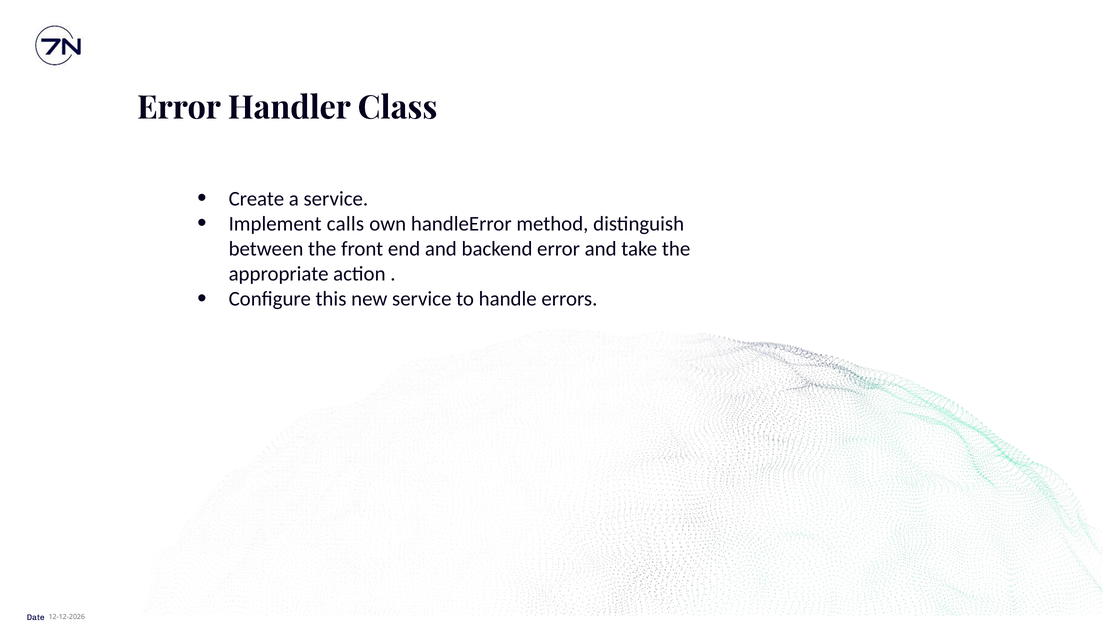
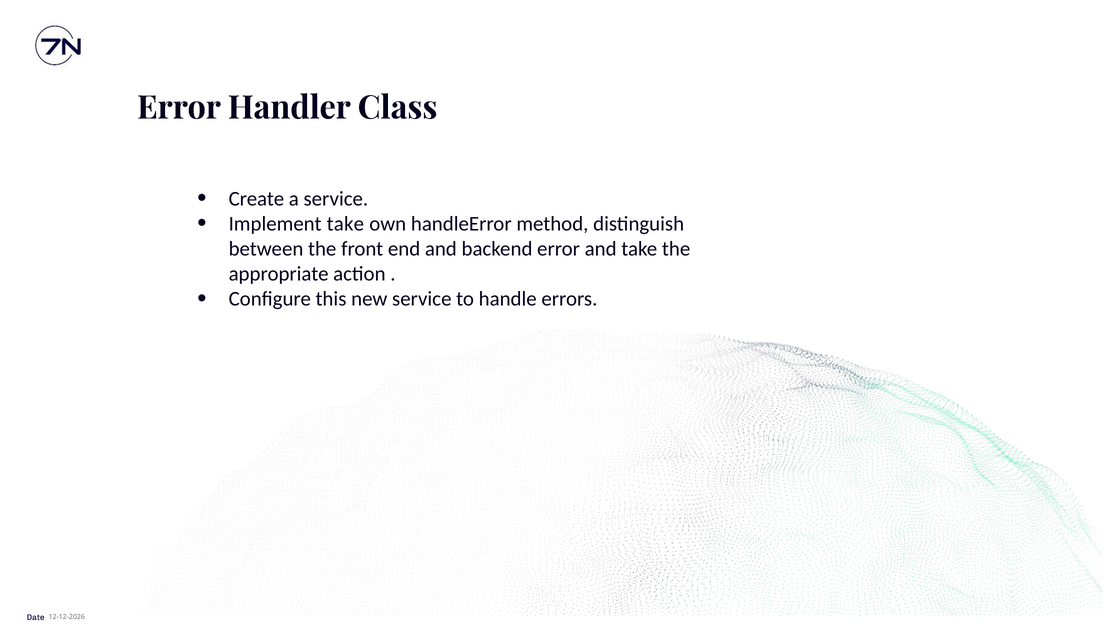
Implement calls: calls -> take (345, 224)
